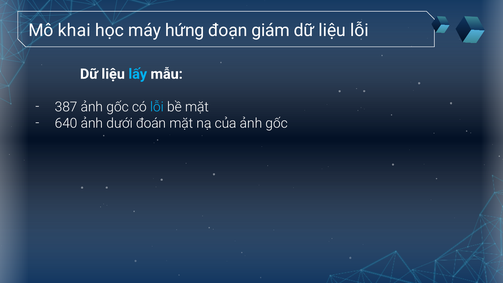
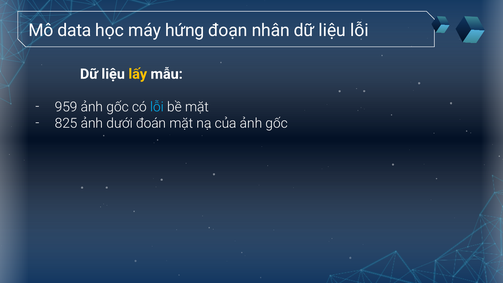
khai: khai -> data (74, 30)
giám: giám -> nhân (271, 30)
lấy colour: light blue -> yellow (138, 74)
387: 387 -> 959 (66, 107)
640: 640 -> 825 (66, 123)
